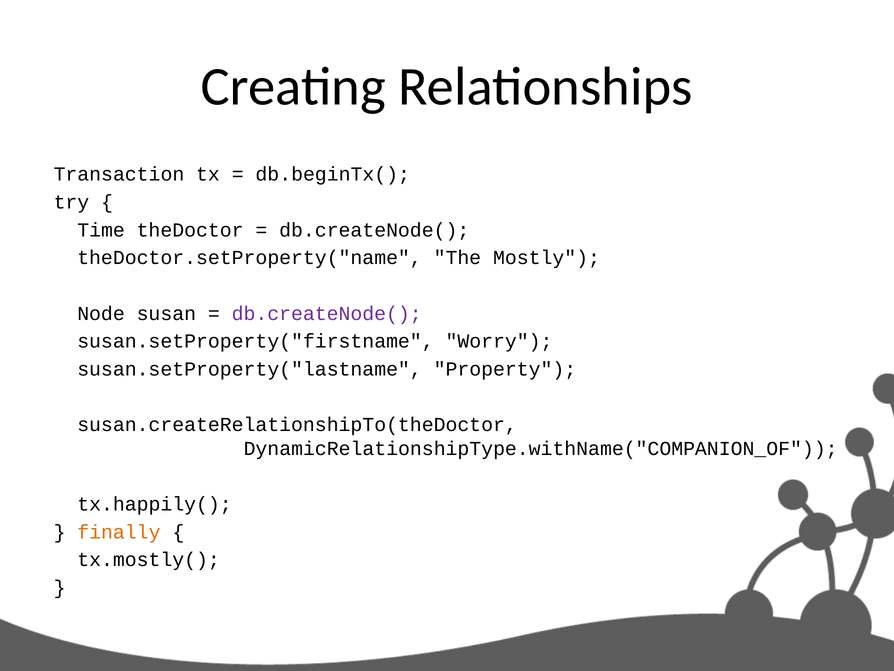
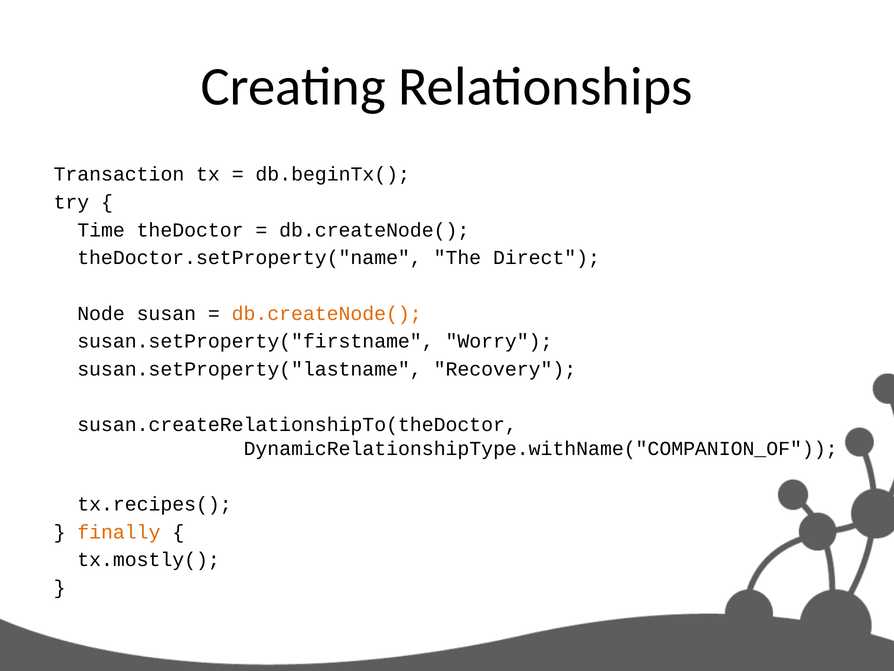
Mostly: Mostly -> Direct (546, 258)
db.createNode( colour: purple -> orange (327, 313)
Property: Property -> Recovery (505, 369)
tx.happily(: tx.happily( -> tx.recipes( (155, 504)
